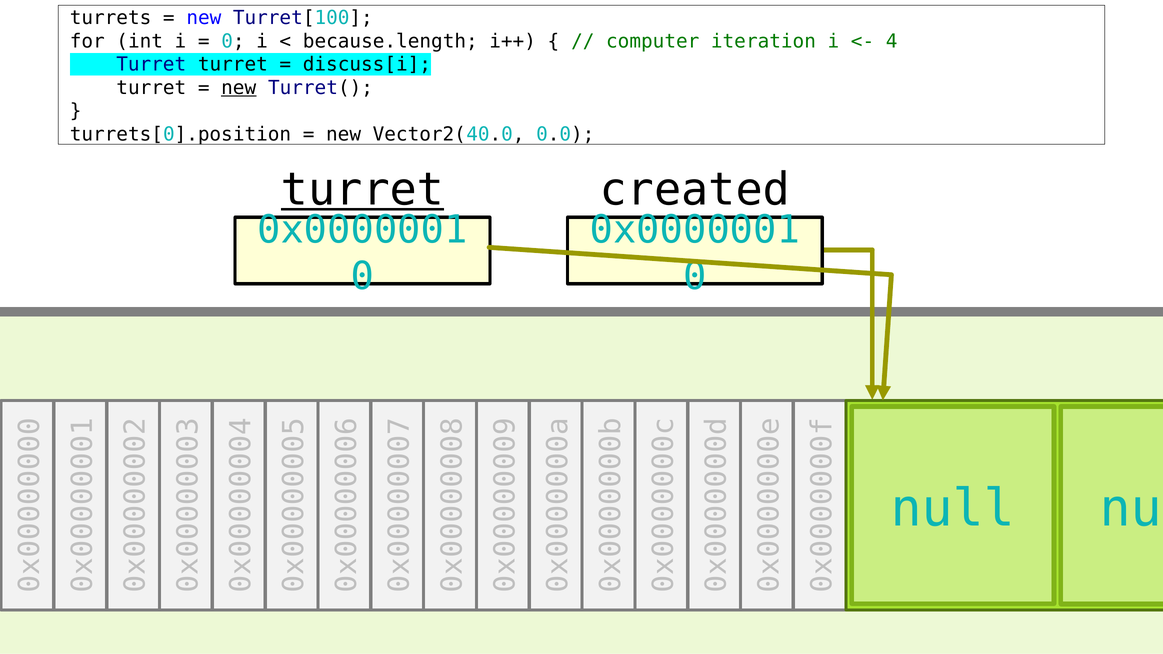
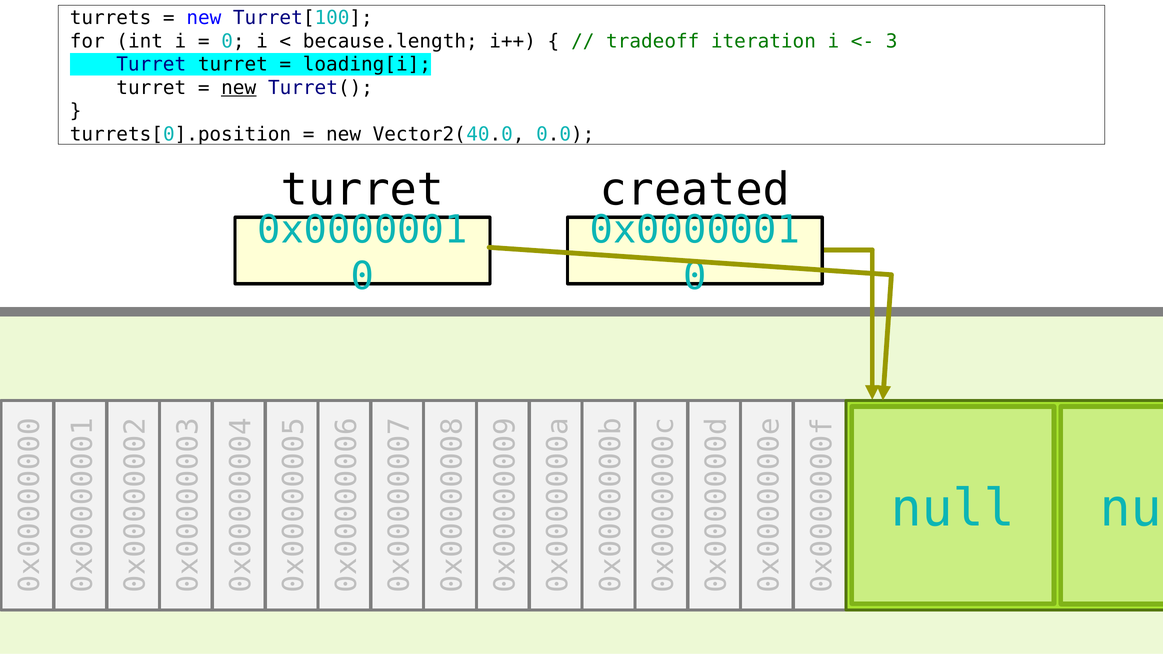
computer: computer -> tradeoff (653, 41)
4: 4 -> 3 (892, 41)
discuss[i: discuss[i -> loading[i (367, 65)
turret underline: present -> none (363, 190)
